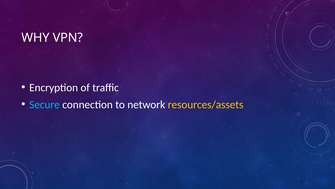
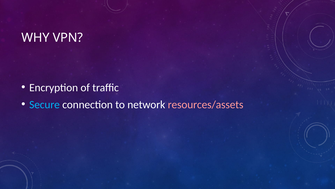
resources/assets colour: yellow -> pink (206, 104)
